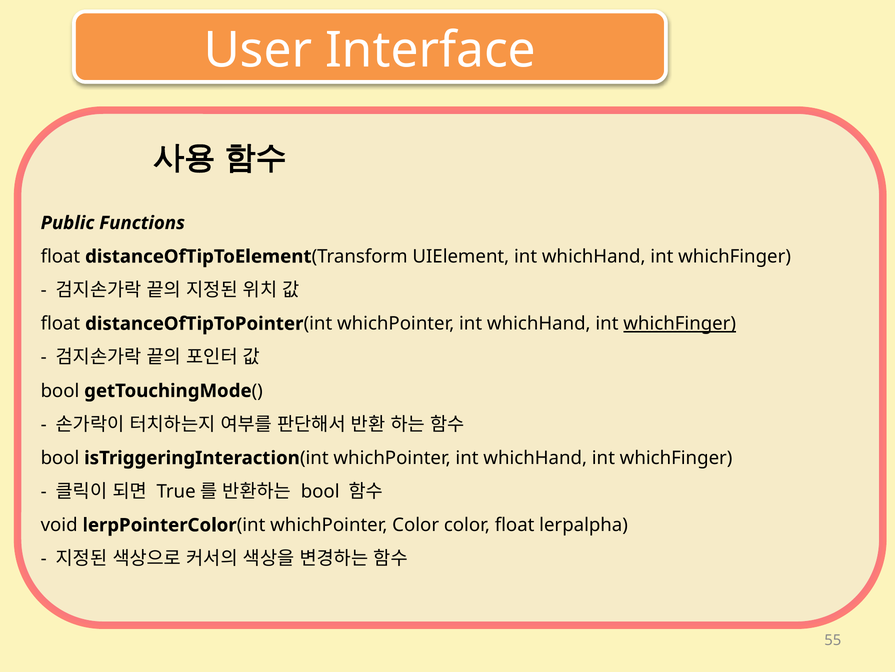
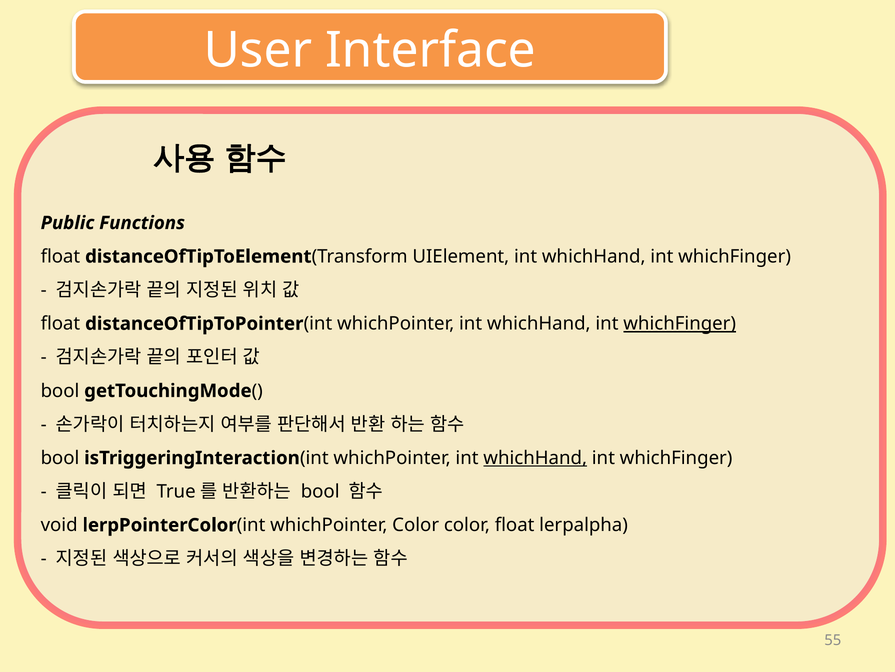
whichHand underline: none -> present (535, 458)
